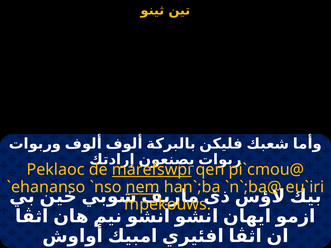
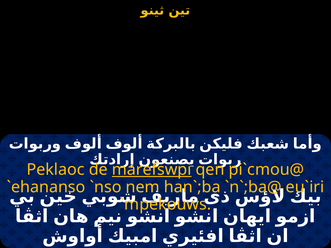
nem underline: present -> none (143, 187)
